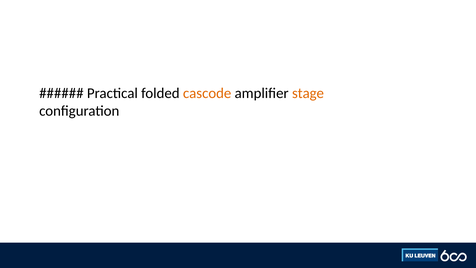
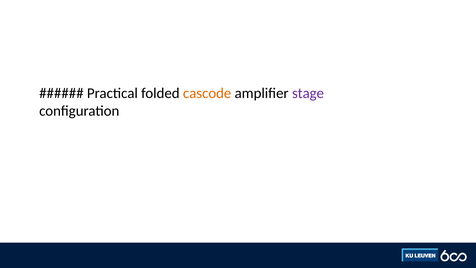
stage colour: orange -> purple (308, 93)
